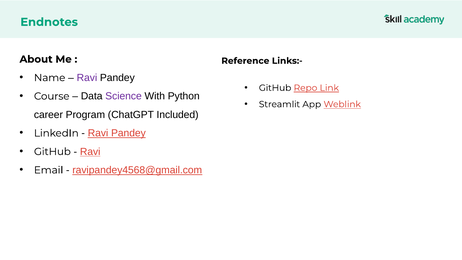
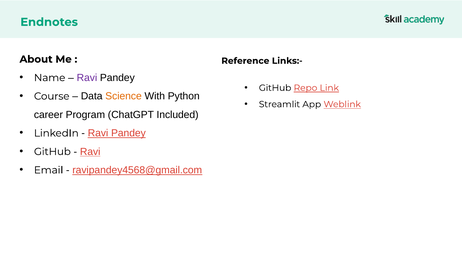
Science colour: purple -> orange (124, 96)
